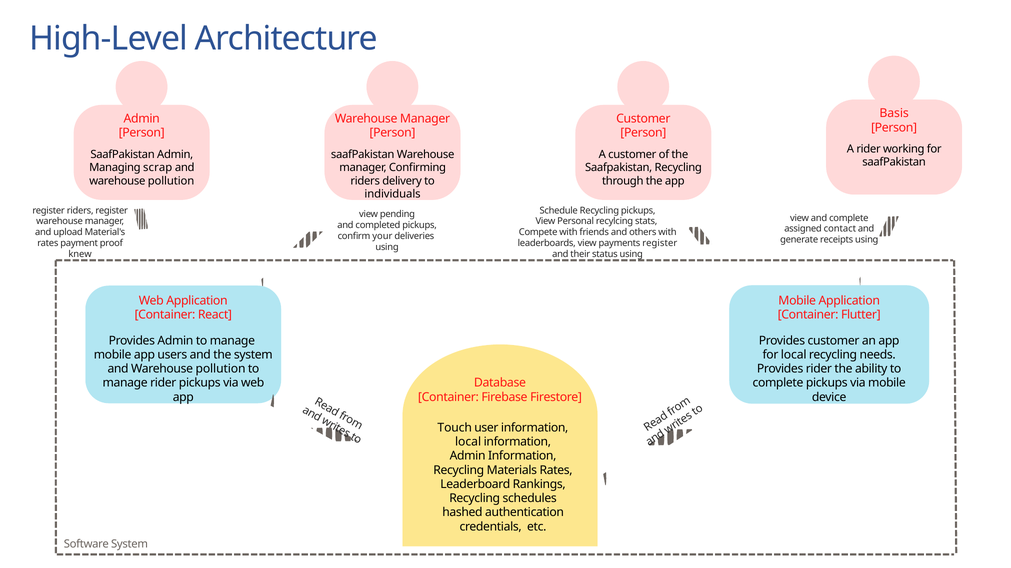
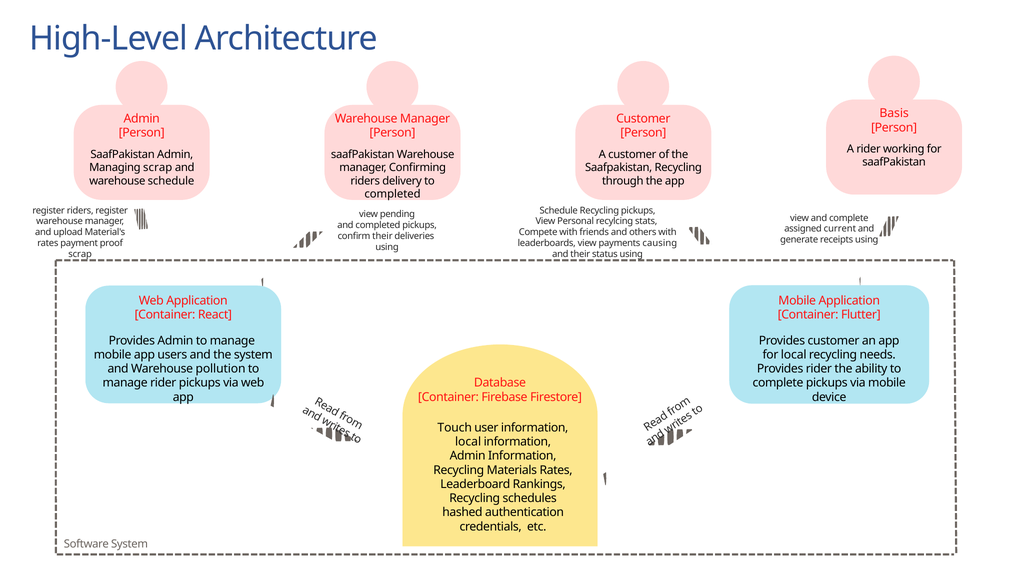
pollution: pollution -> schedule (171, 181)
individuals: individuals -> completed (393, 194)
contact: contact -> current (840, 229)
confirm your: your -> their (382, 236)
payments register: register -> causing (660, 243)
knew: knew -> scrap (80, 254)
